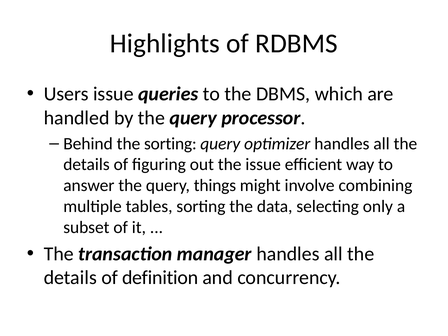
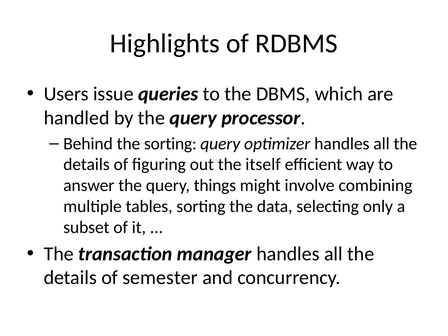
the issue: issue -> itself (263, 165)
definition: definition -> semester (160, 278)
